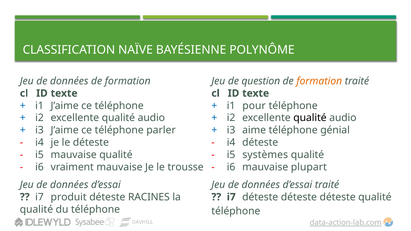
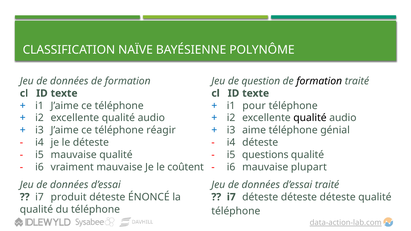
formation colour: orange -> black (319, 81)
parler: parler -> réagir (161, 130)
systèmes: systèmes -> questions (265, 155)
trousse: trousse -> coûtent (186, 167)
RACINES: RACINES -> ÉNONCÉ (149, 197)
